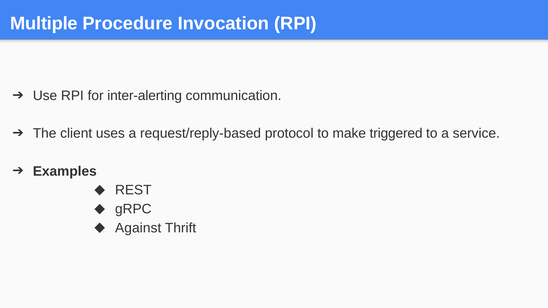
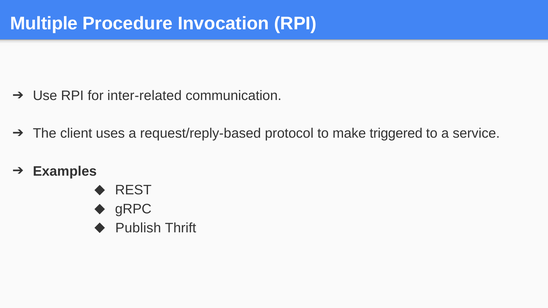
inter-alerting: inter-alerting -> inter-related (145, 96)
Against: Against -> Publish (138, 228)
